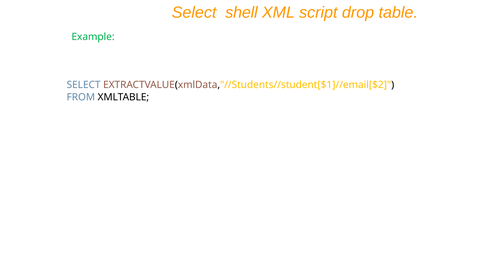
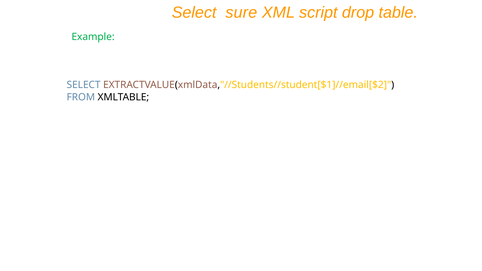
shell: shell -> sure (241, 13)
